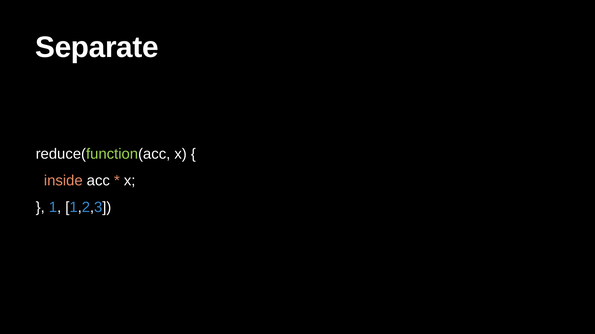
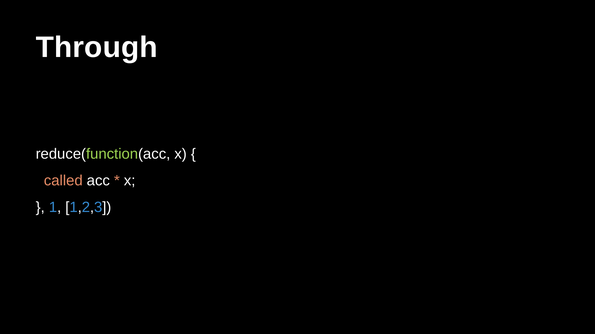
Separate: Separate -> Through (97, 47)
inside: inside -> called (63, 181)
